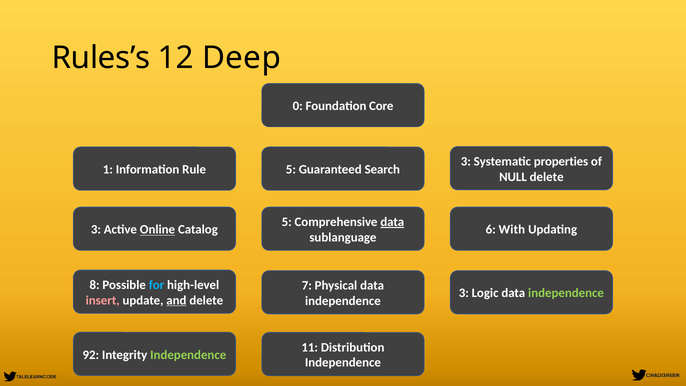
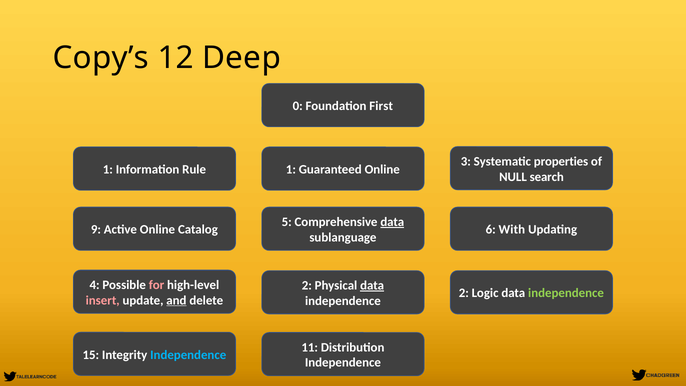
Rules’s: Rules’s -> Copy’s (101, 58)
Core: Core -> First (381, 106)
Rule 5: 5 -> 1 (291, 169)
Guaranteed Search: Search -> Online (382, 169)
NULL delete: delete -> search (547, 177)
3: 3 -> 9 (96, 230)
Online underline: present -> none (157, 230)
8: 8 -> 4 (95, 285)
for colour: light blue -> pink (156, 285)
7: 7 -> 2 (307, 285)
data underline: none -> present (372, 285)
3: 3 -> 2 (464, 293)
92: 92 -> 15 (91, 355)
Independence colour: light green -> light blue (188, 355)
